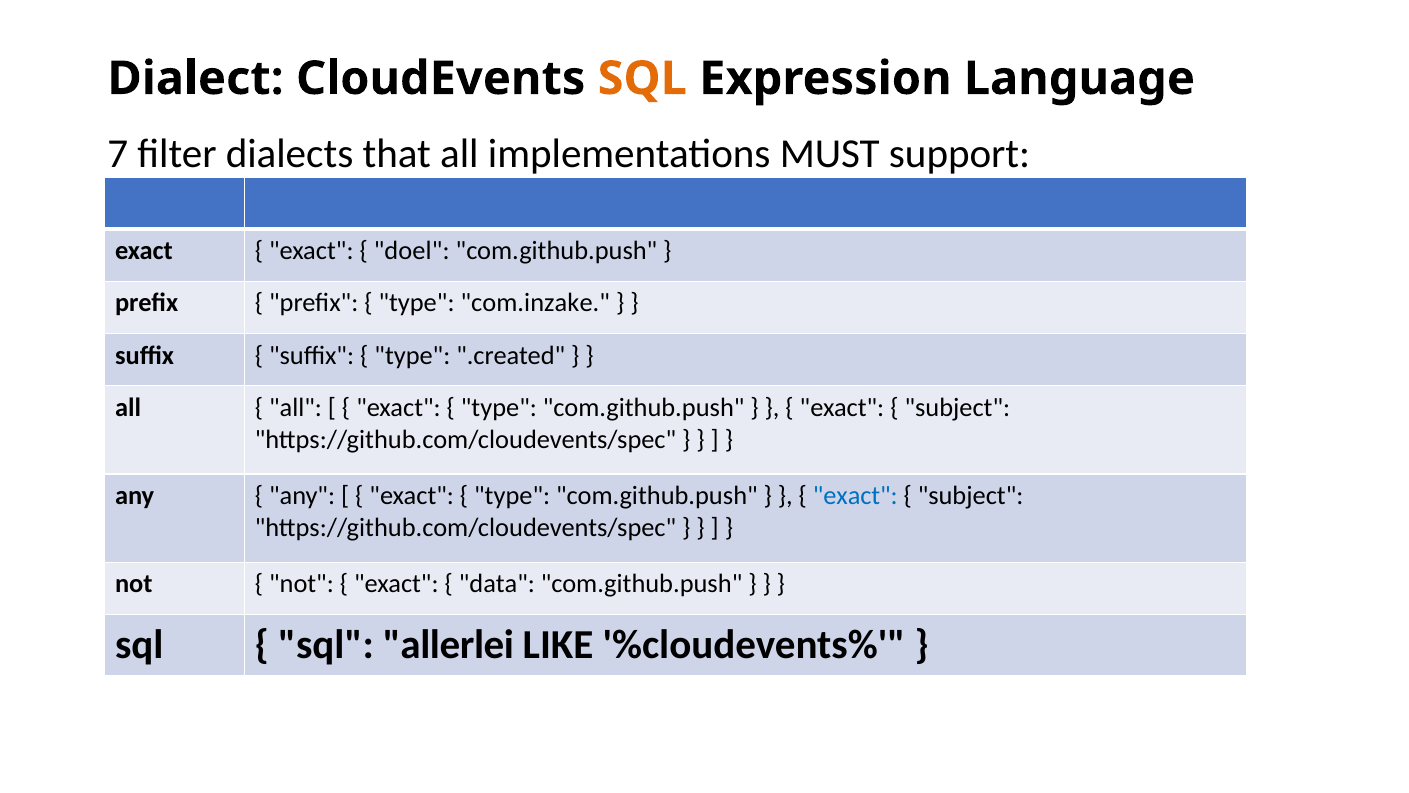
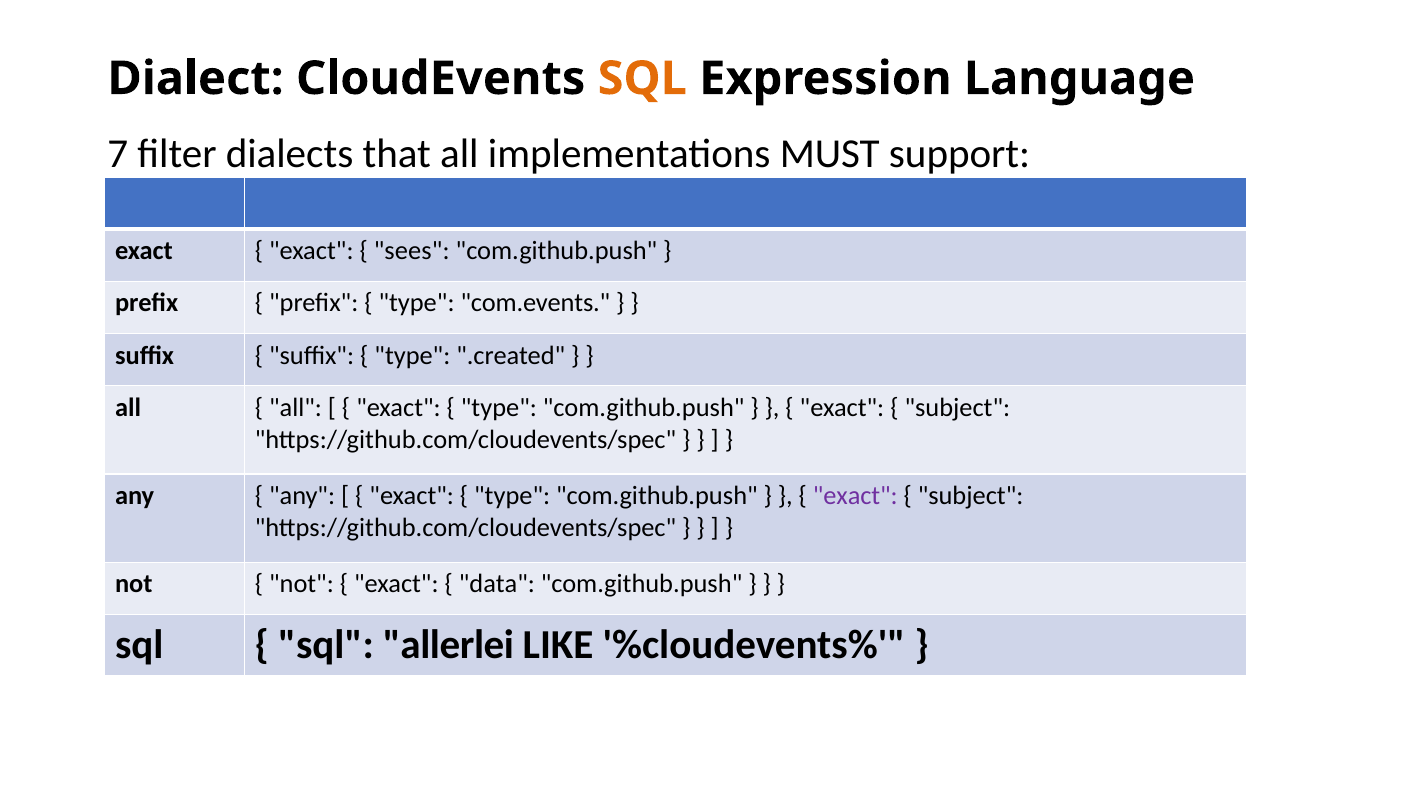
doel: doel -> sees (412, 251)
com.inzake: com.inzake -> com.events (535, 303)
exact colour: blue -> purple (855, 496)
